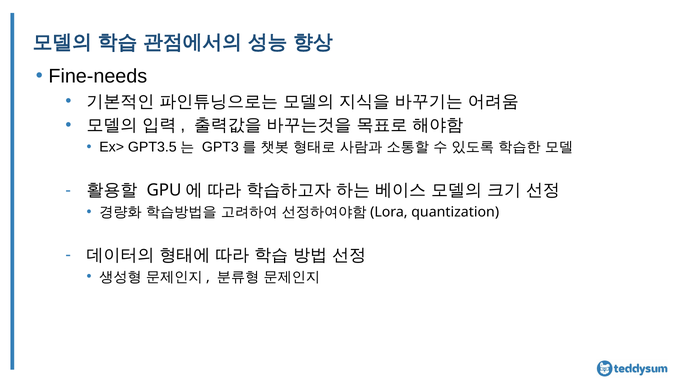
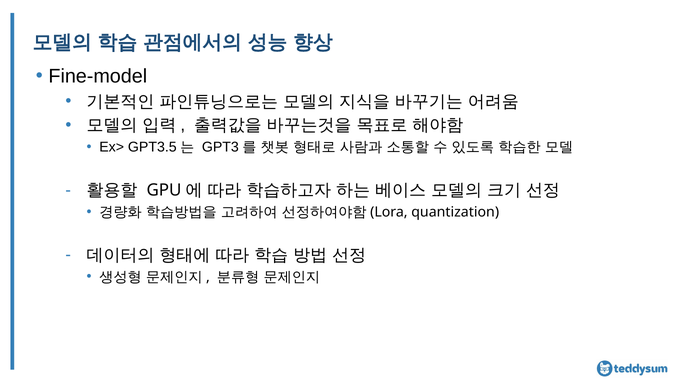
Fine-needs: Fine-needs -> Fine-model (98, 76)
